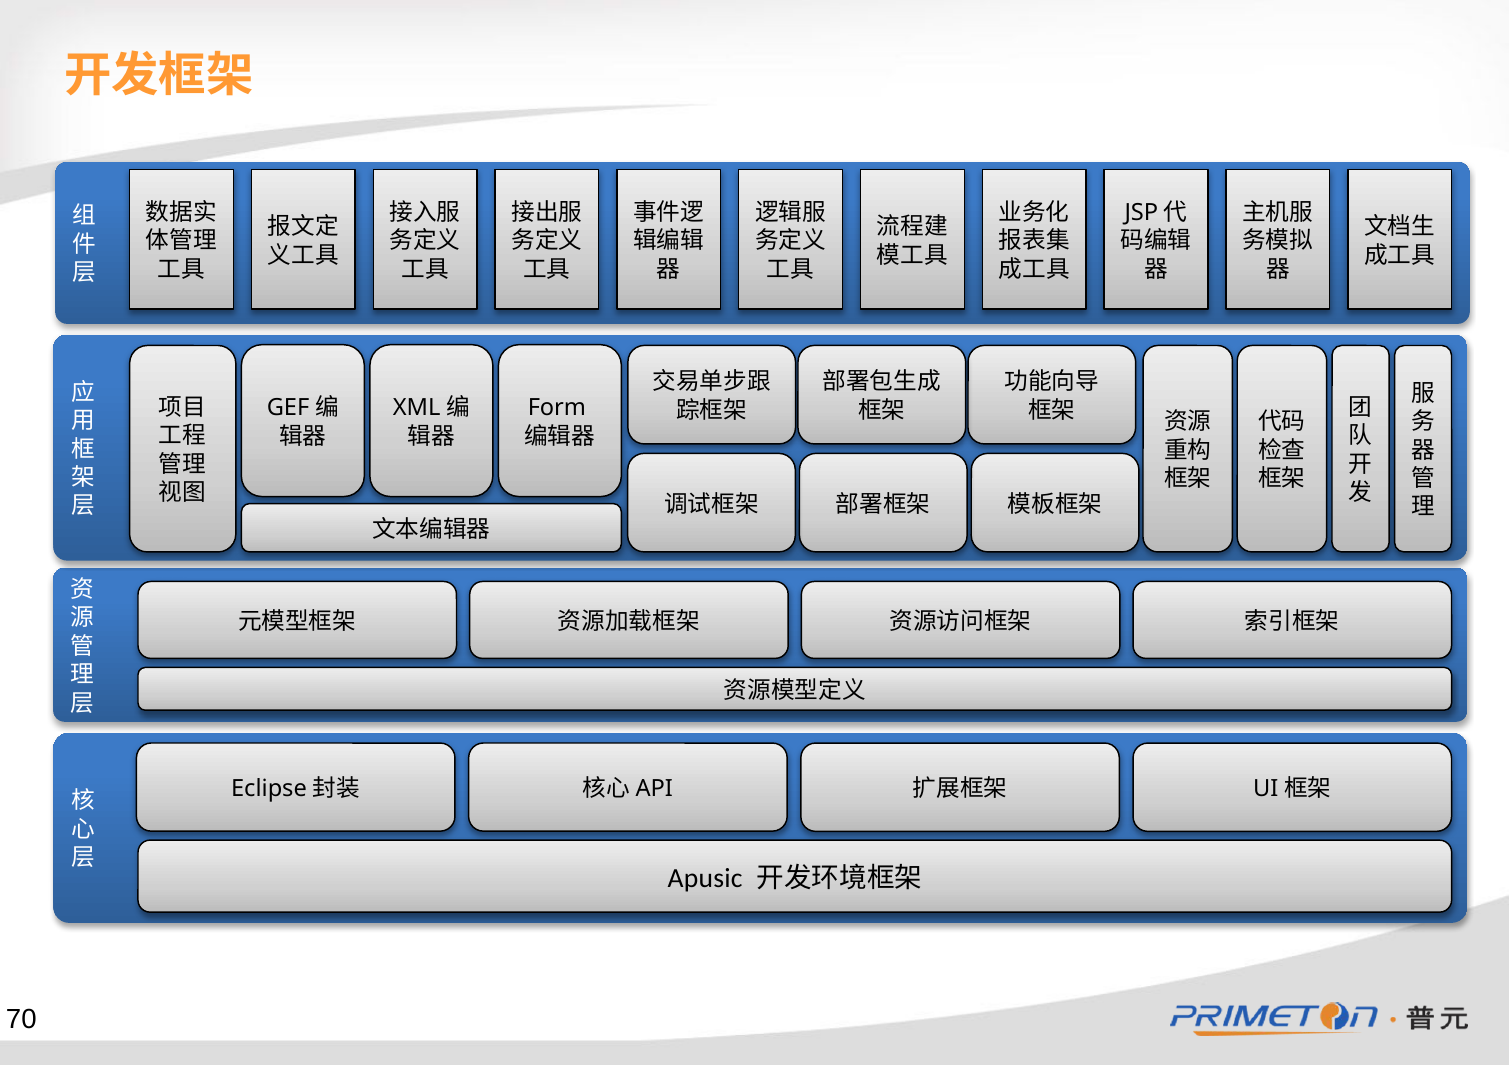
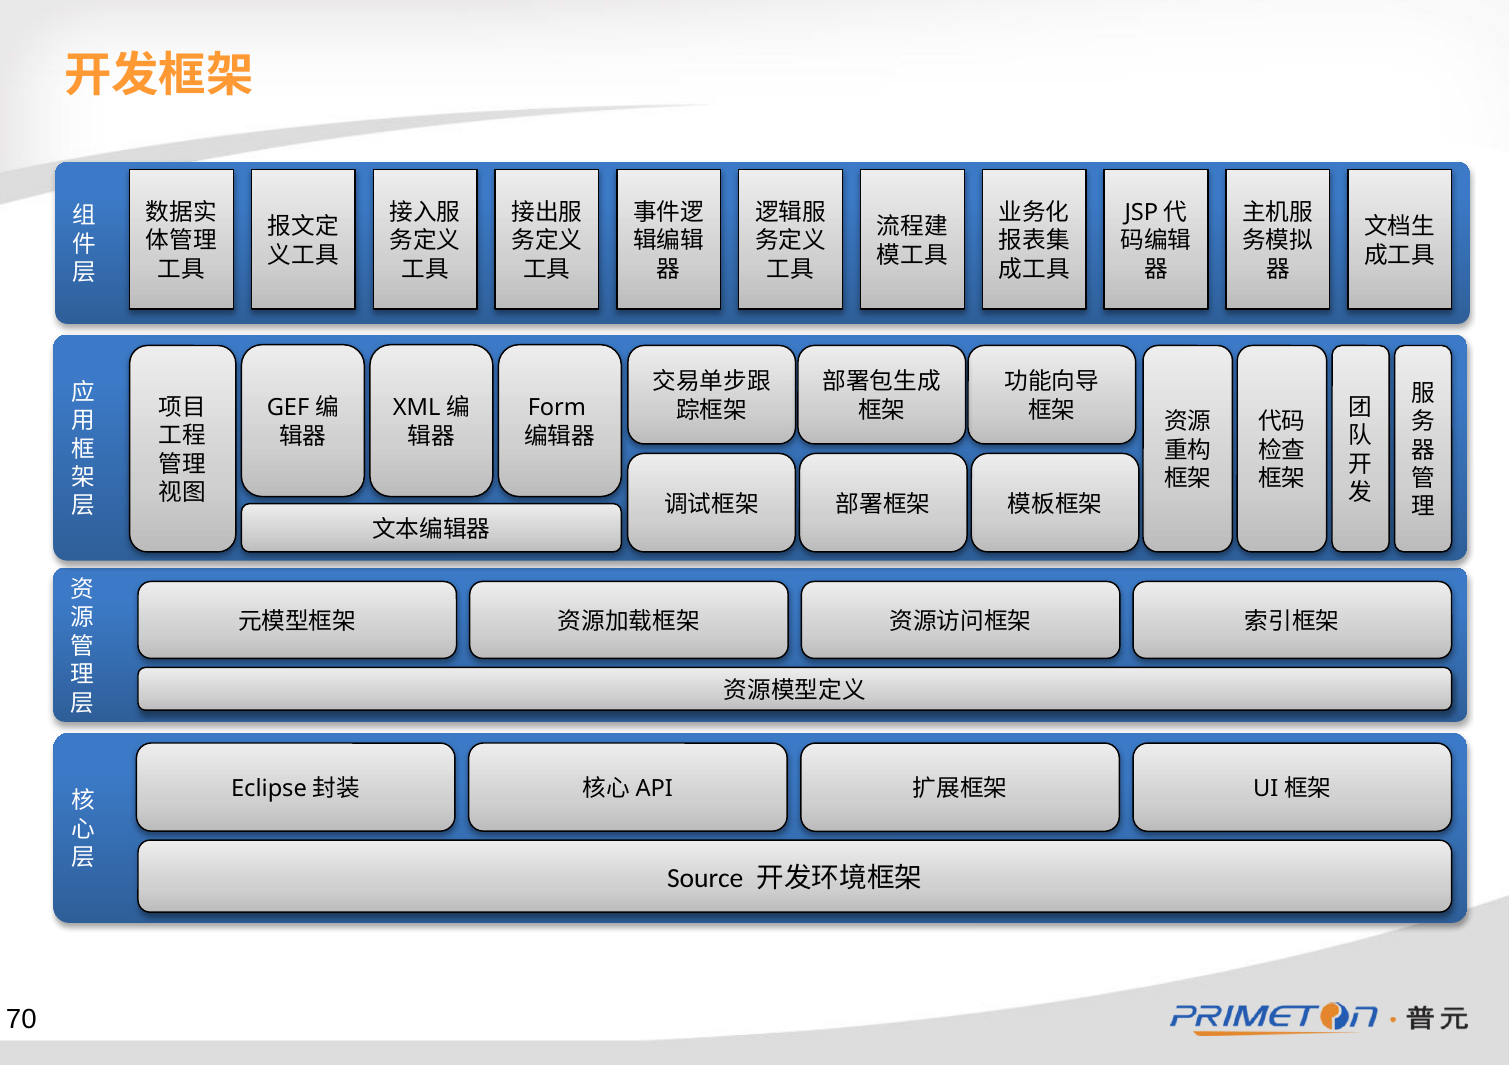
Apusic: Apusic -> Source (705, 878)
